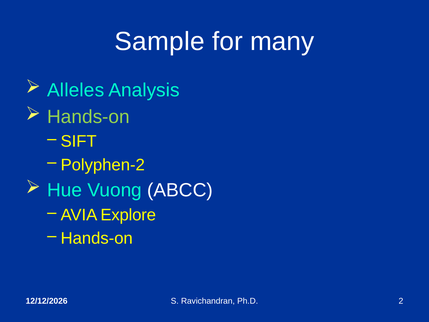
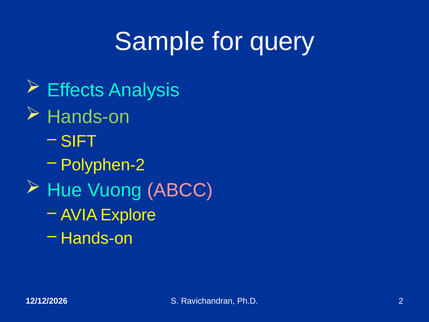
many: many -> query (282, 42)
Alleles: Alleles -> Effects (76, 90)
ABCC colour: white -> pink (180, 190)
